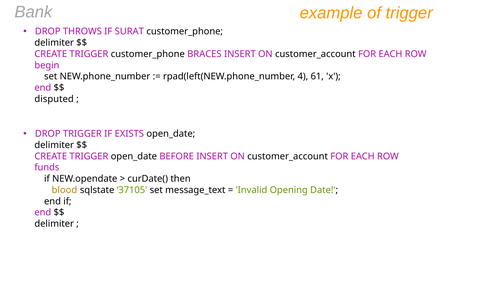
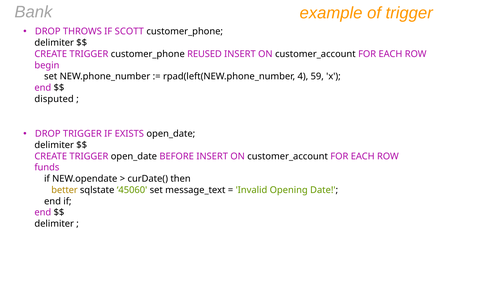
SURAT: SURAT -> SCOTT (129, 32)
BRACES: BRACES -> REUSED (205, 54)
61: 61 -> 59 (317, 76)
blood: blood -> better (65, 190)
37105: 37105 -> 45060 (132, 190)
